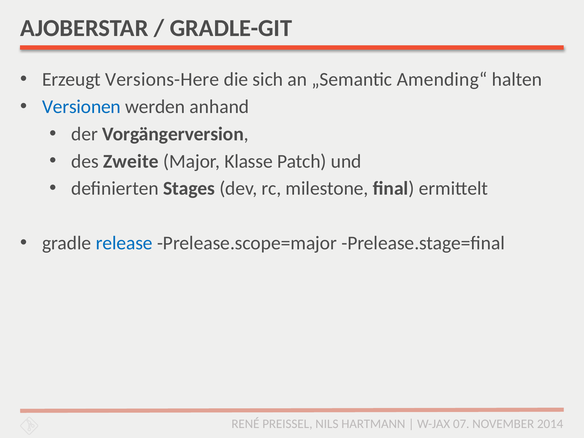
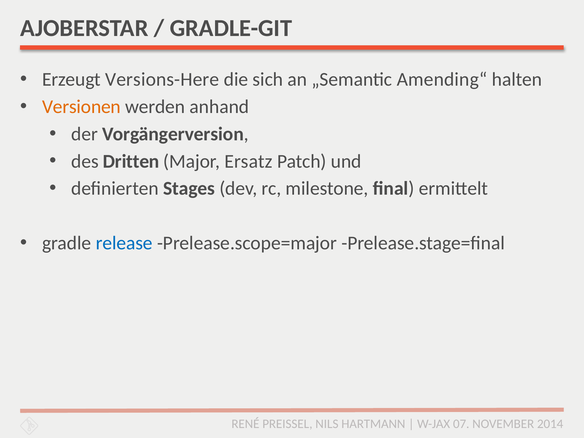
Versionen colour: blue -> orange (81, 107)
Zweite: Zweite -> Dritten (131, 161)
Klasse: Klasse -> Ersatz (248, 161)
